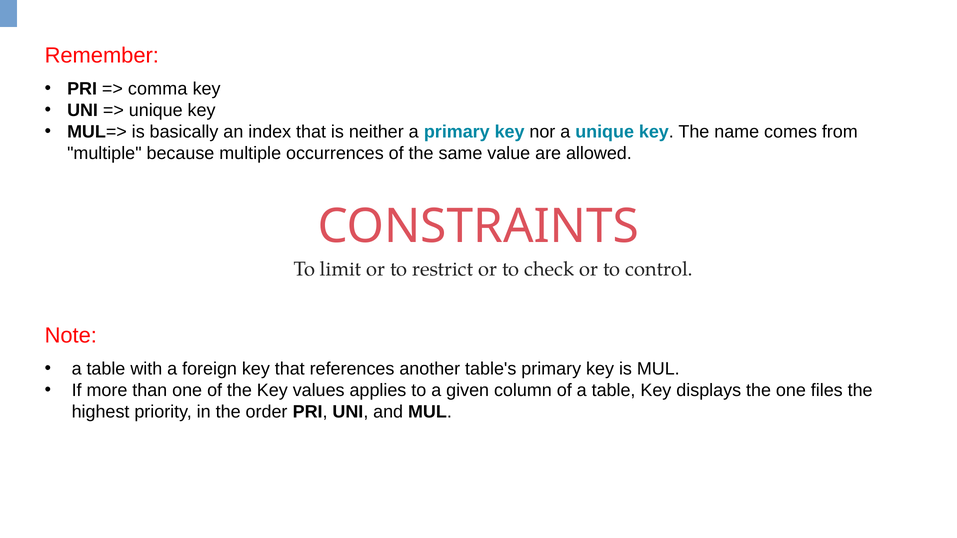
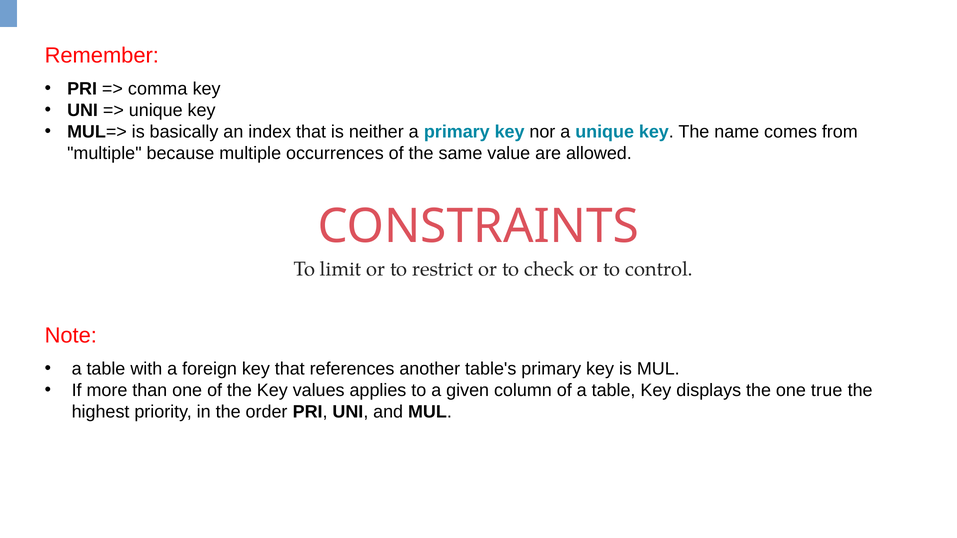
files: files -> true (827, 391)
